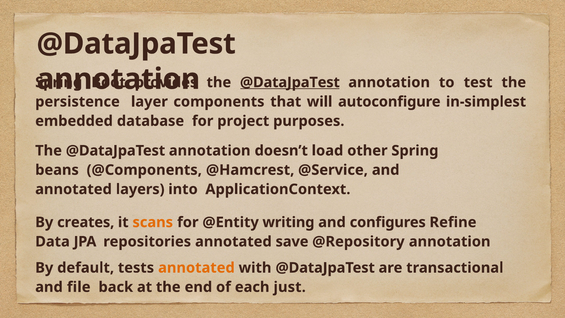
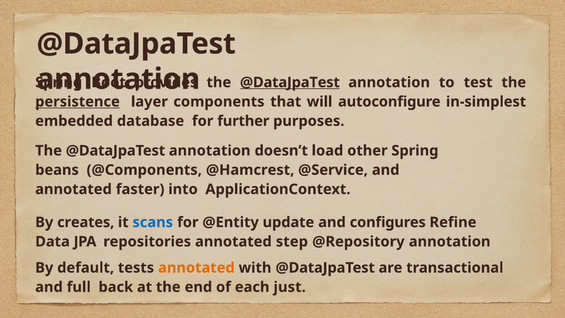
persistence underline: none -> present (77, 102)
project: project -> further (243, 121)
layers: layers -> faster (140, 189)
scans colour: orange -> blue (153, 222)
writing: writing -> update (288, 222)
save: save -> step (292, 242)
file: file -> full (79, 287)
